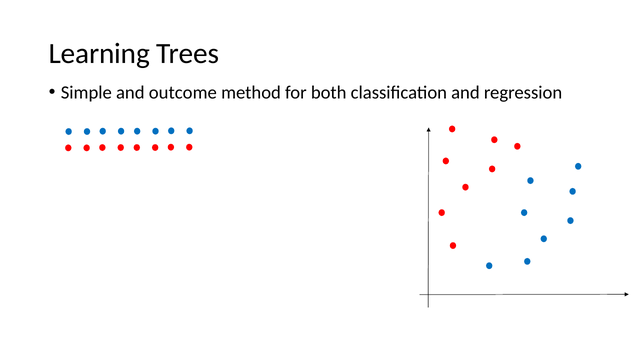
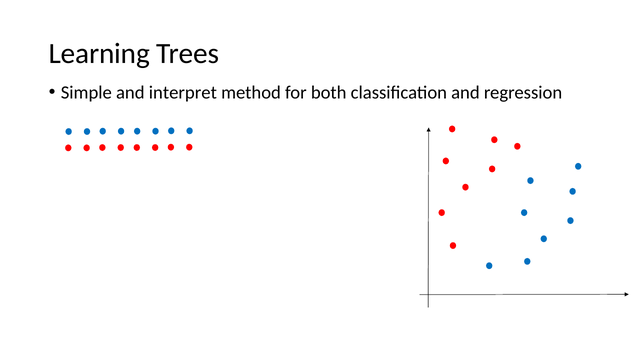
outcome: outcome -> interpret (183, 93)
